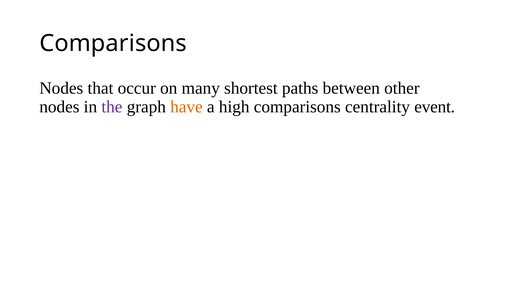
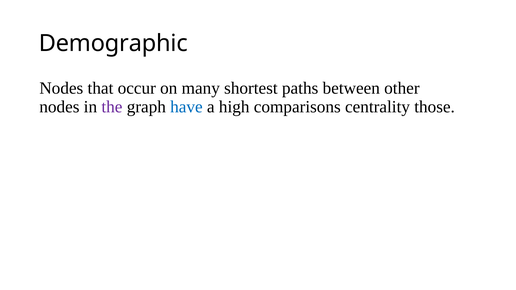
Comparisons: Comparisons -> Demographic (113, 43)
have colour: orange -> blue (186, 107)
event: event -> those (435, 107)
